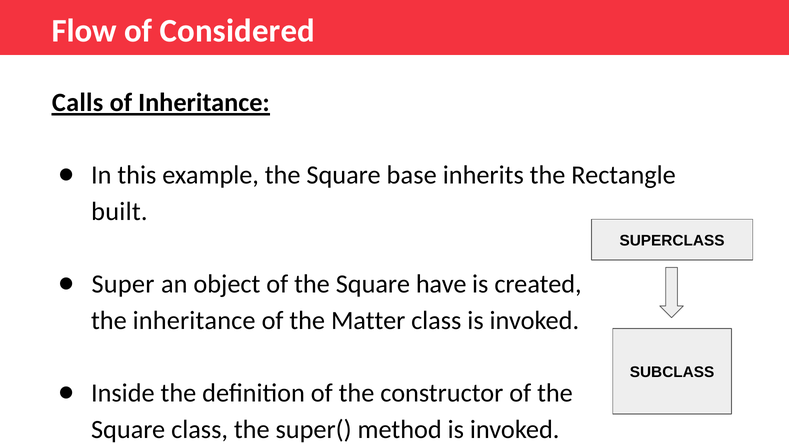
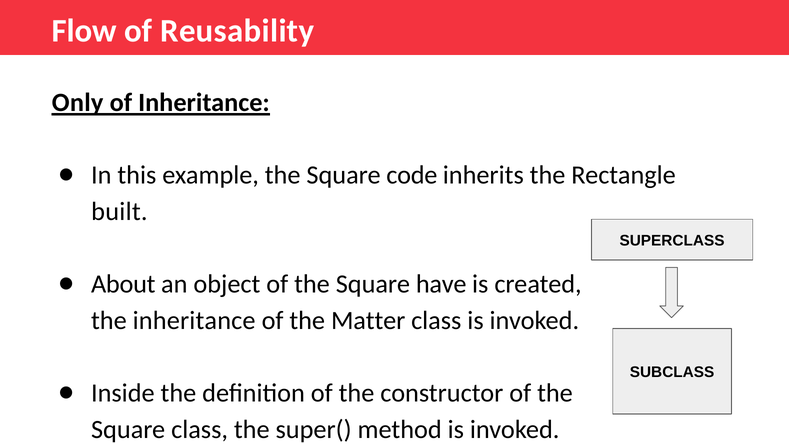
Considered: Considered -> Reusability (237, 31)
Calls: Calls -> Only (78, 103)
base: base -> code (412, 175)
Super: Super -> About (123, 284)
